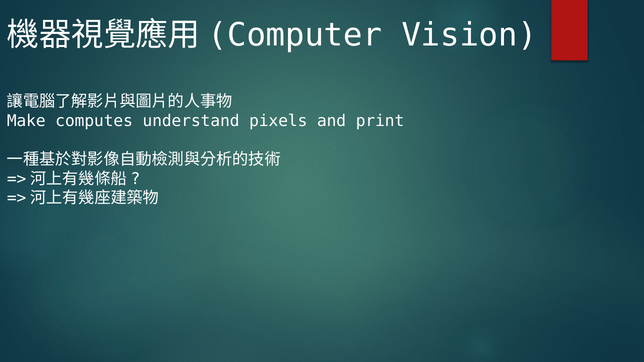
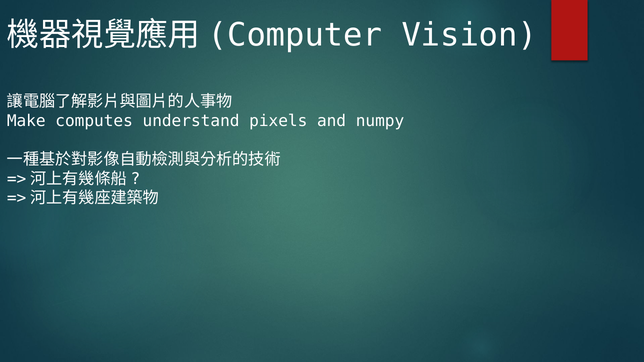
print: print -> numpy (380, 121)
